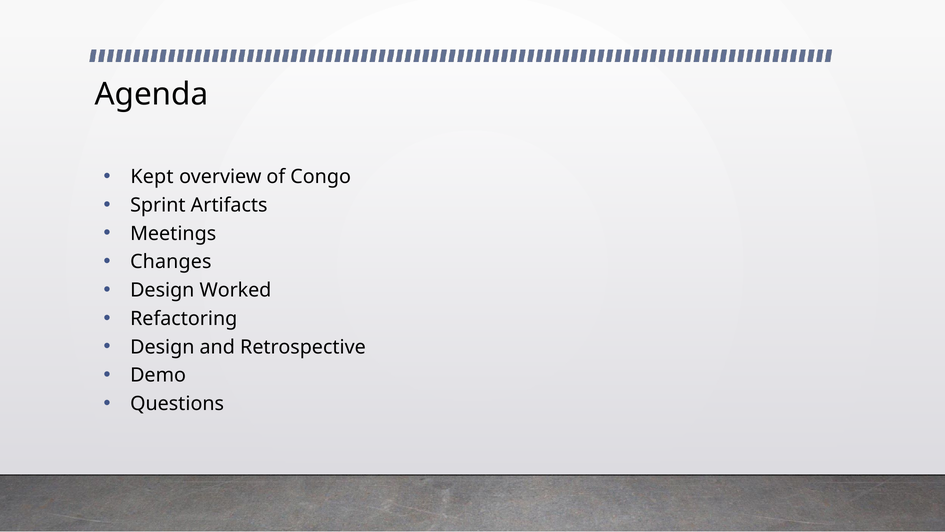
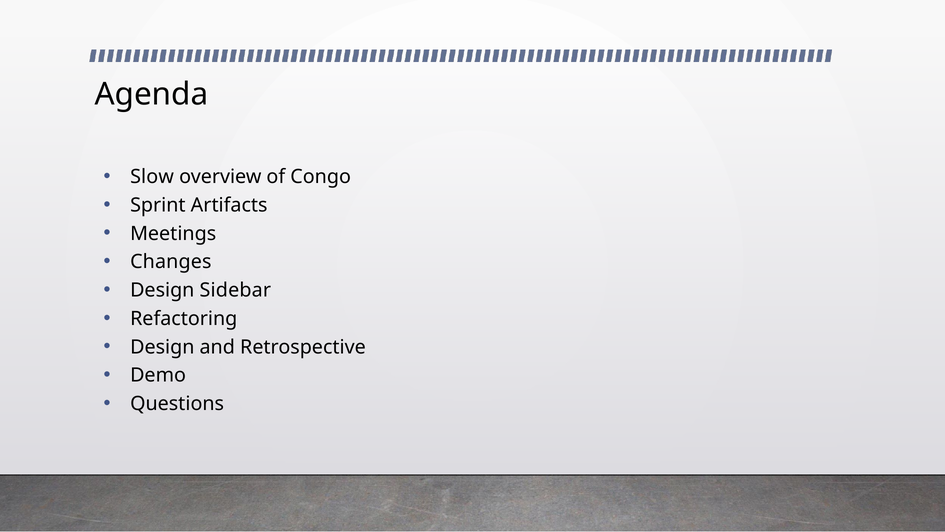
Kept: Kept -> Slow (152, 177)
Worked: Worked -> Sidebar (235, 290)
